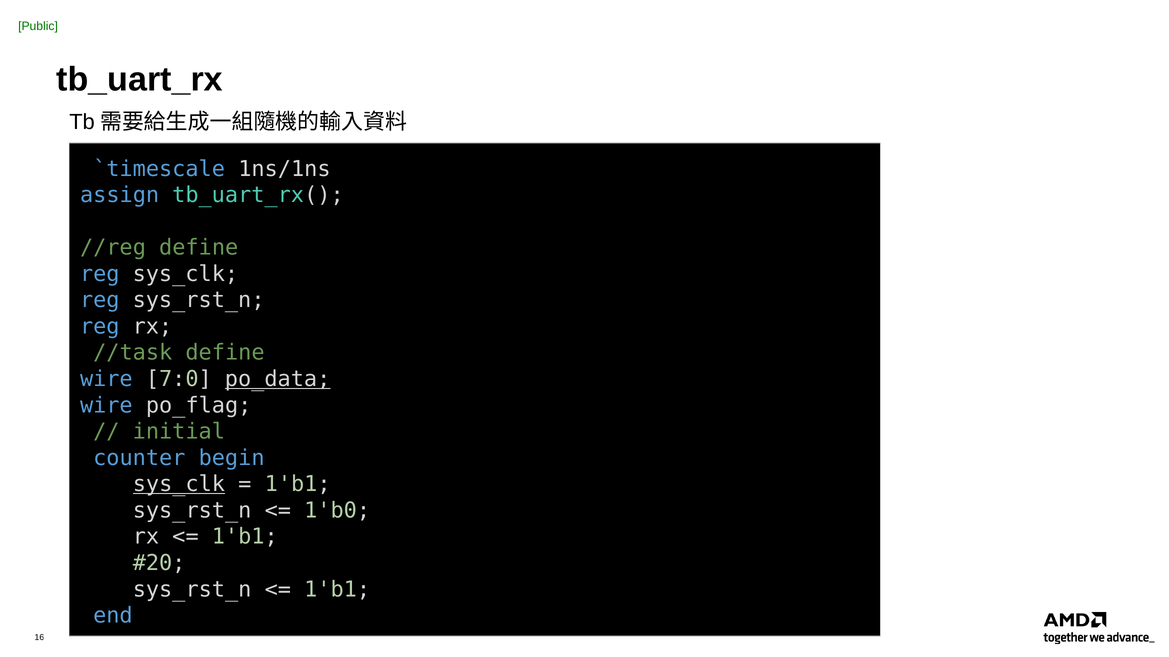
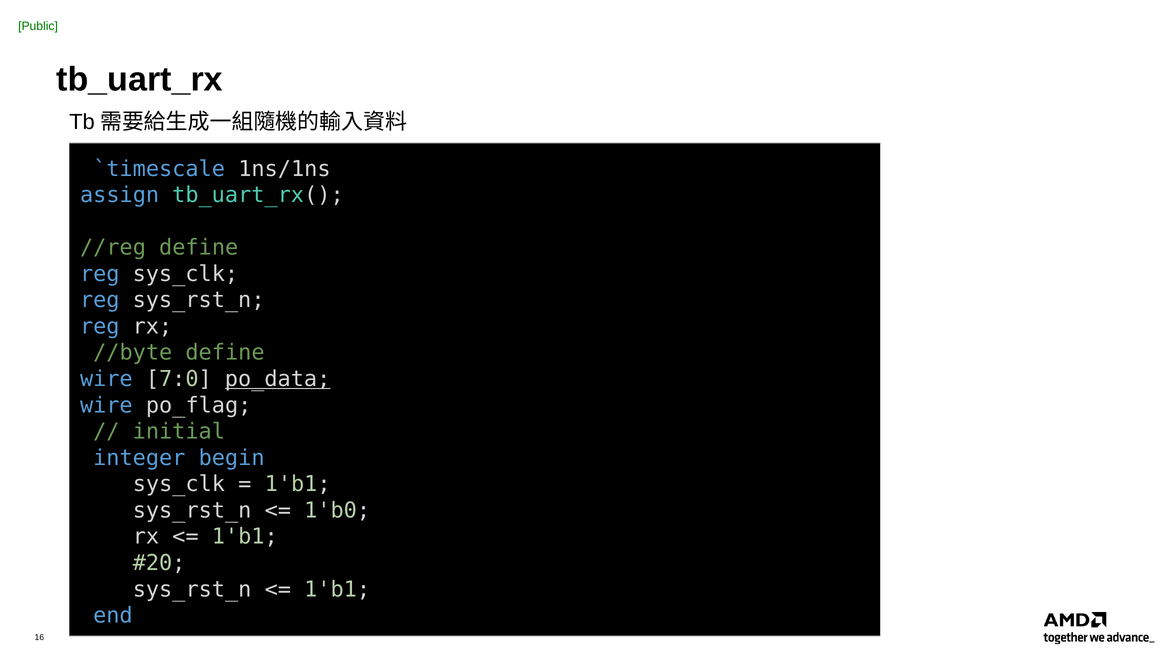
//task: //task -> //byte (133, 353)
counter: counter -> integer (139, 458)
sys_clk underline: present -> none (179, 485)
